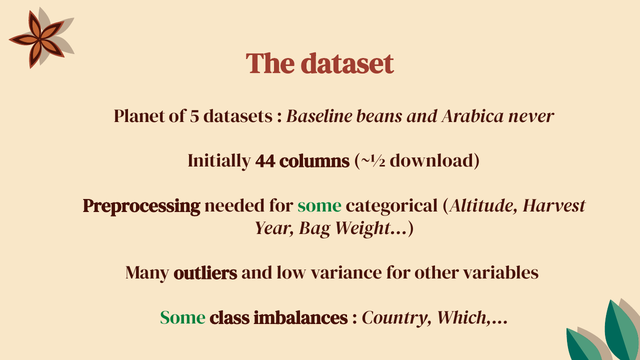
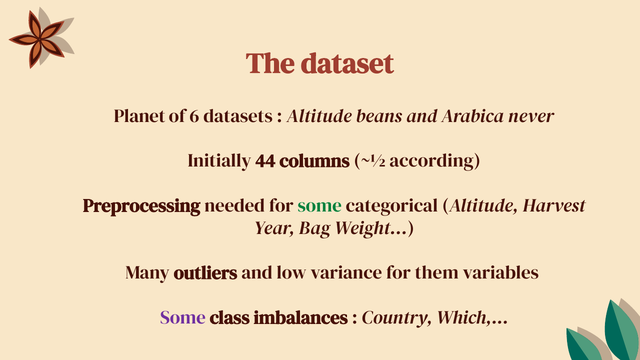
5: 5 -> 6 (194, 116)
Baseline: Baseline -> Altitude (319, 116)
download: download -> according (435, 161)
other: other -> them (437, 273)
Some colour: green -> purple (183, 318)
